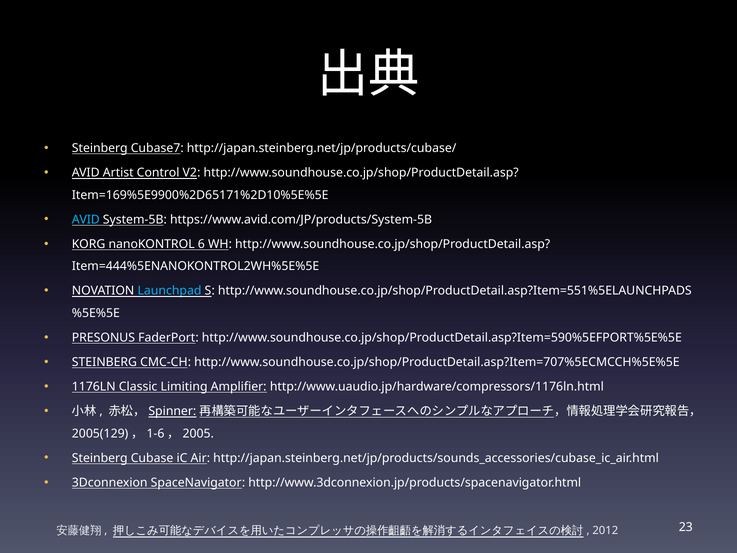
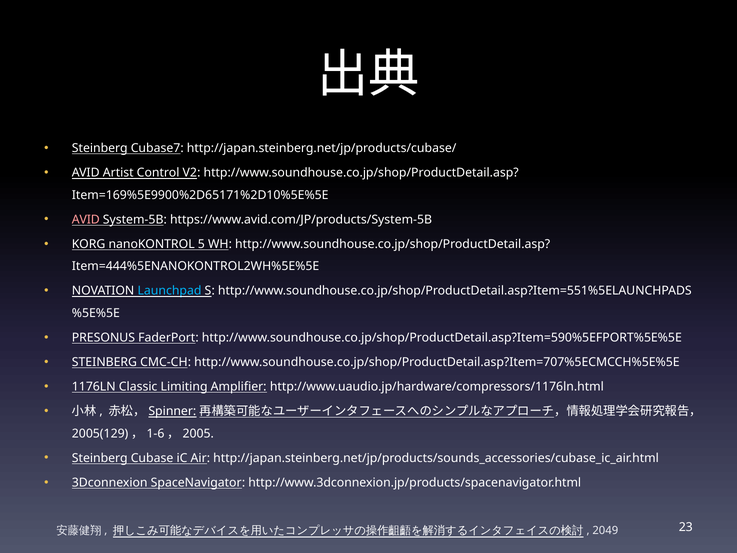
AVID colour: light blue -> pink (86, 220)
6: 6 -> 5 (201, 244)
2012: 2012 -> 2049 (605, 530)
